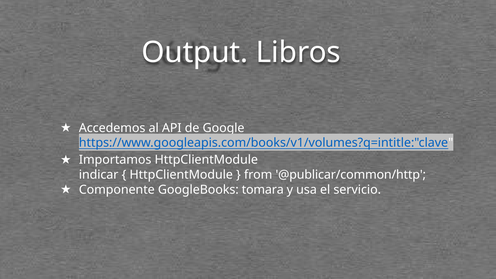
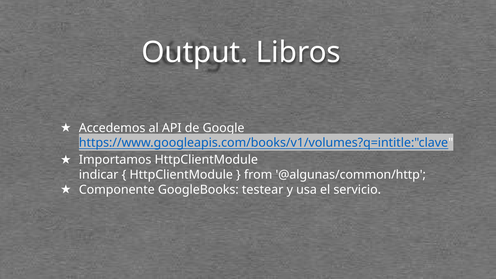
@publicar/common/http: @publicar/common/http -> @algunas/common/http (351, 175)
tomara: tomara -> testear (263, 190)
